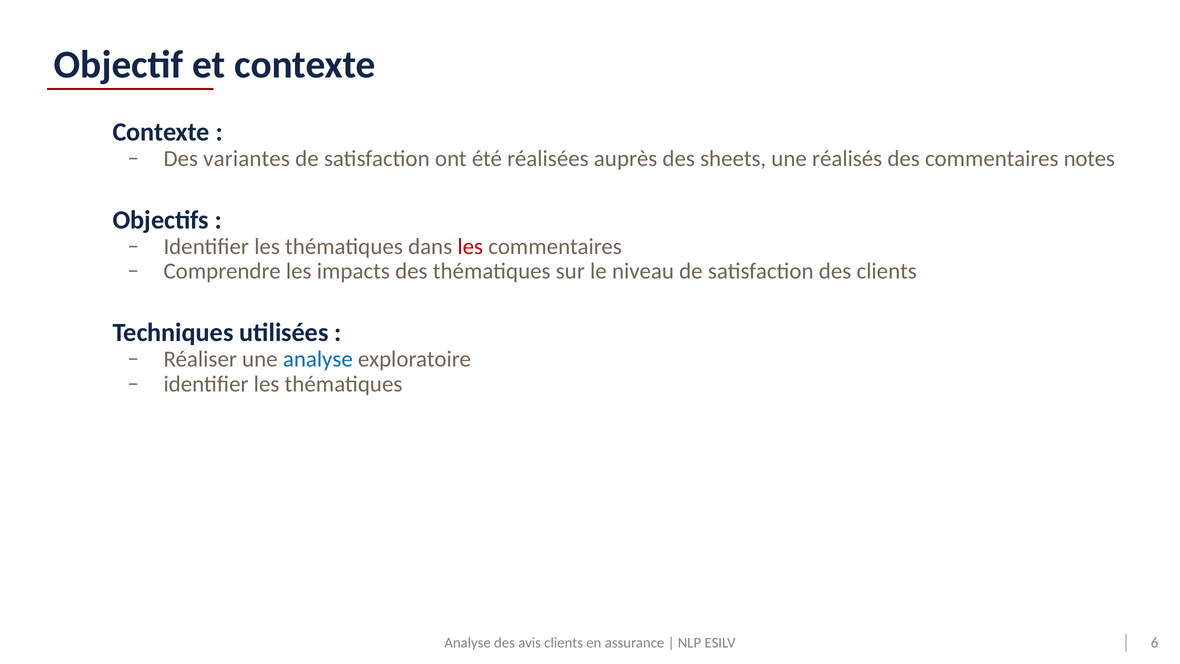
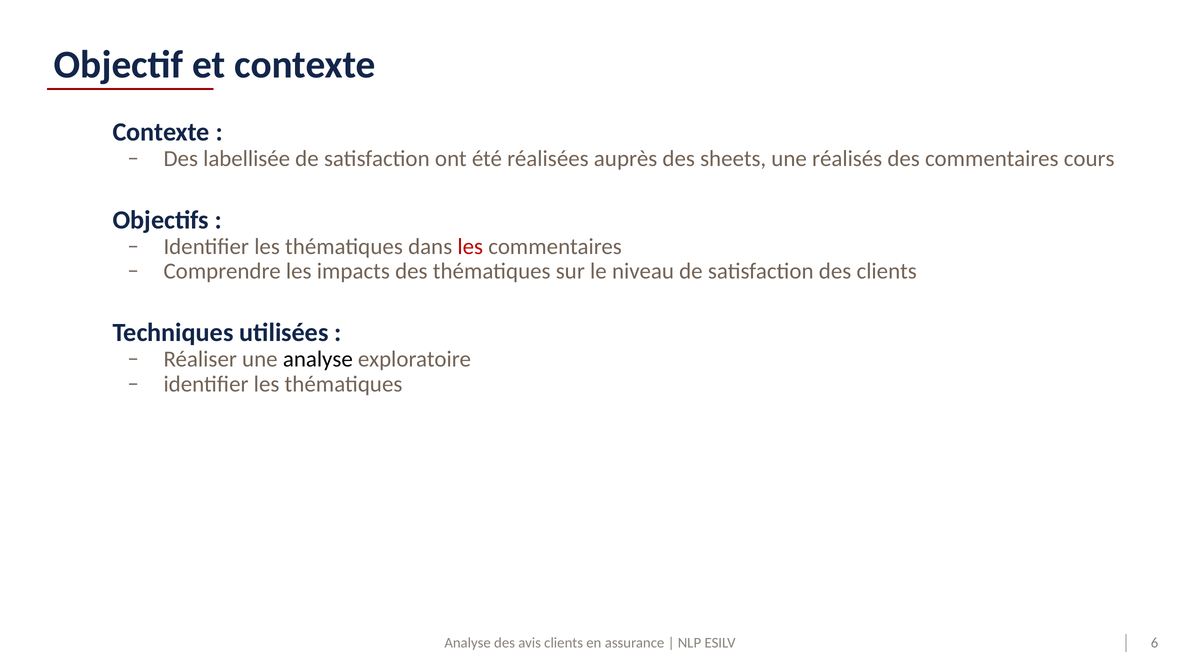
variantes: variantes -> labellisée (247, 158)
notes: notes -> cours (1089, 158)
analyse colour: blue -> black (318, 359)
